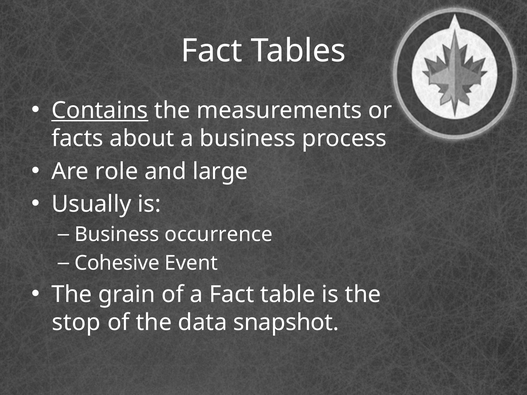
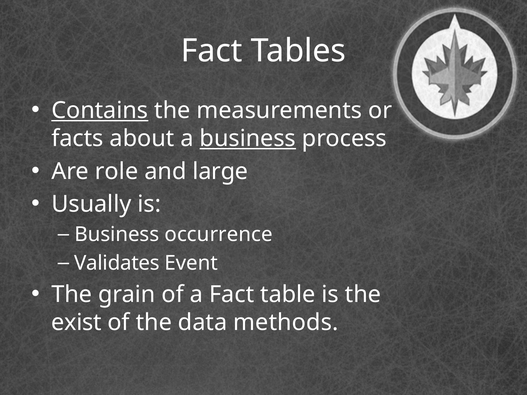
business underline: none -> present (248, 139)
Cohesive: Cohesive -> Validates (117, 263)
stop: stop -> exist (76, 323)
snapshot: snapshot -> methods (286, 323)
